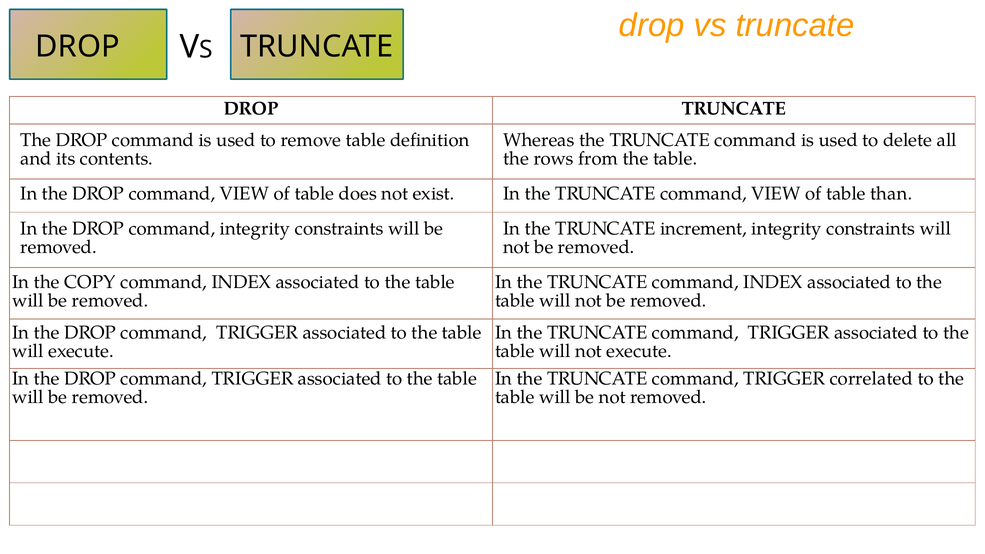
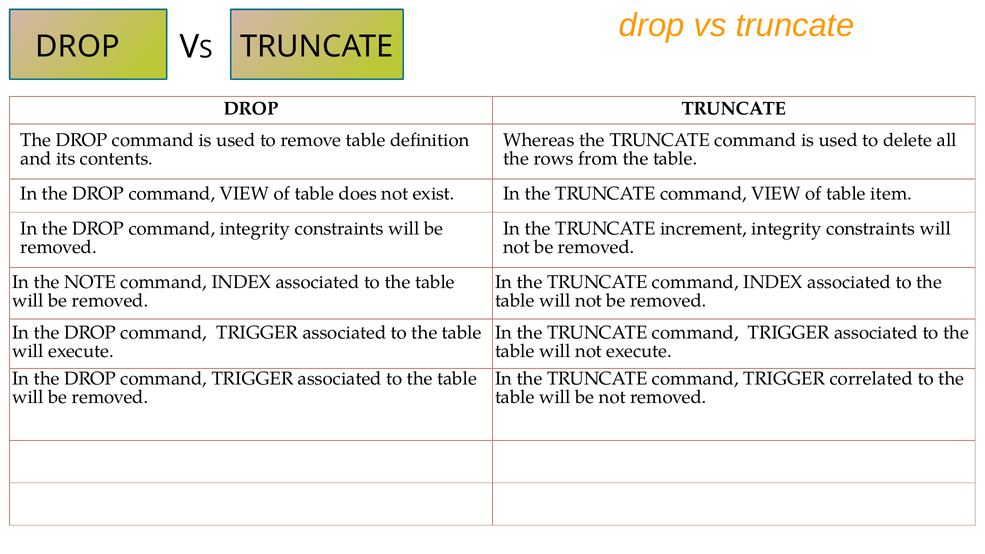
than: than -> item (891, 194)
COPY: COPY -> NOTE (90, 282)
